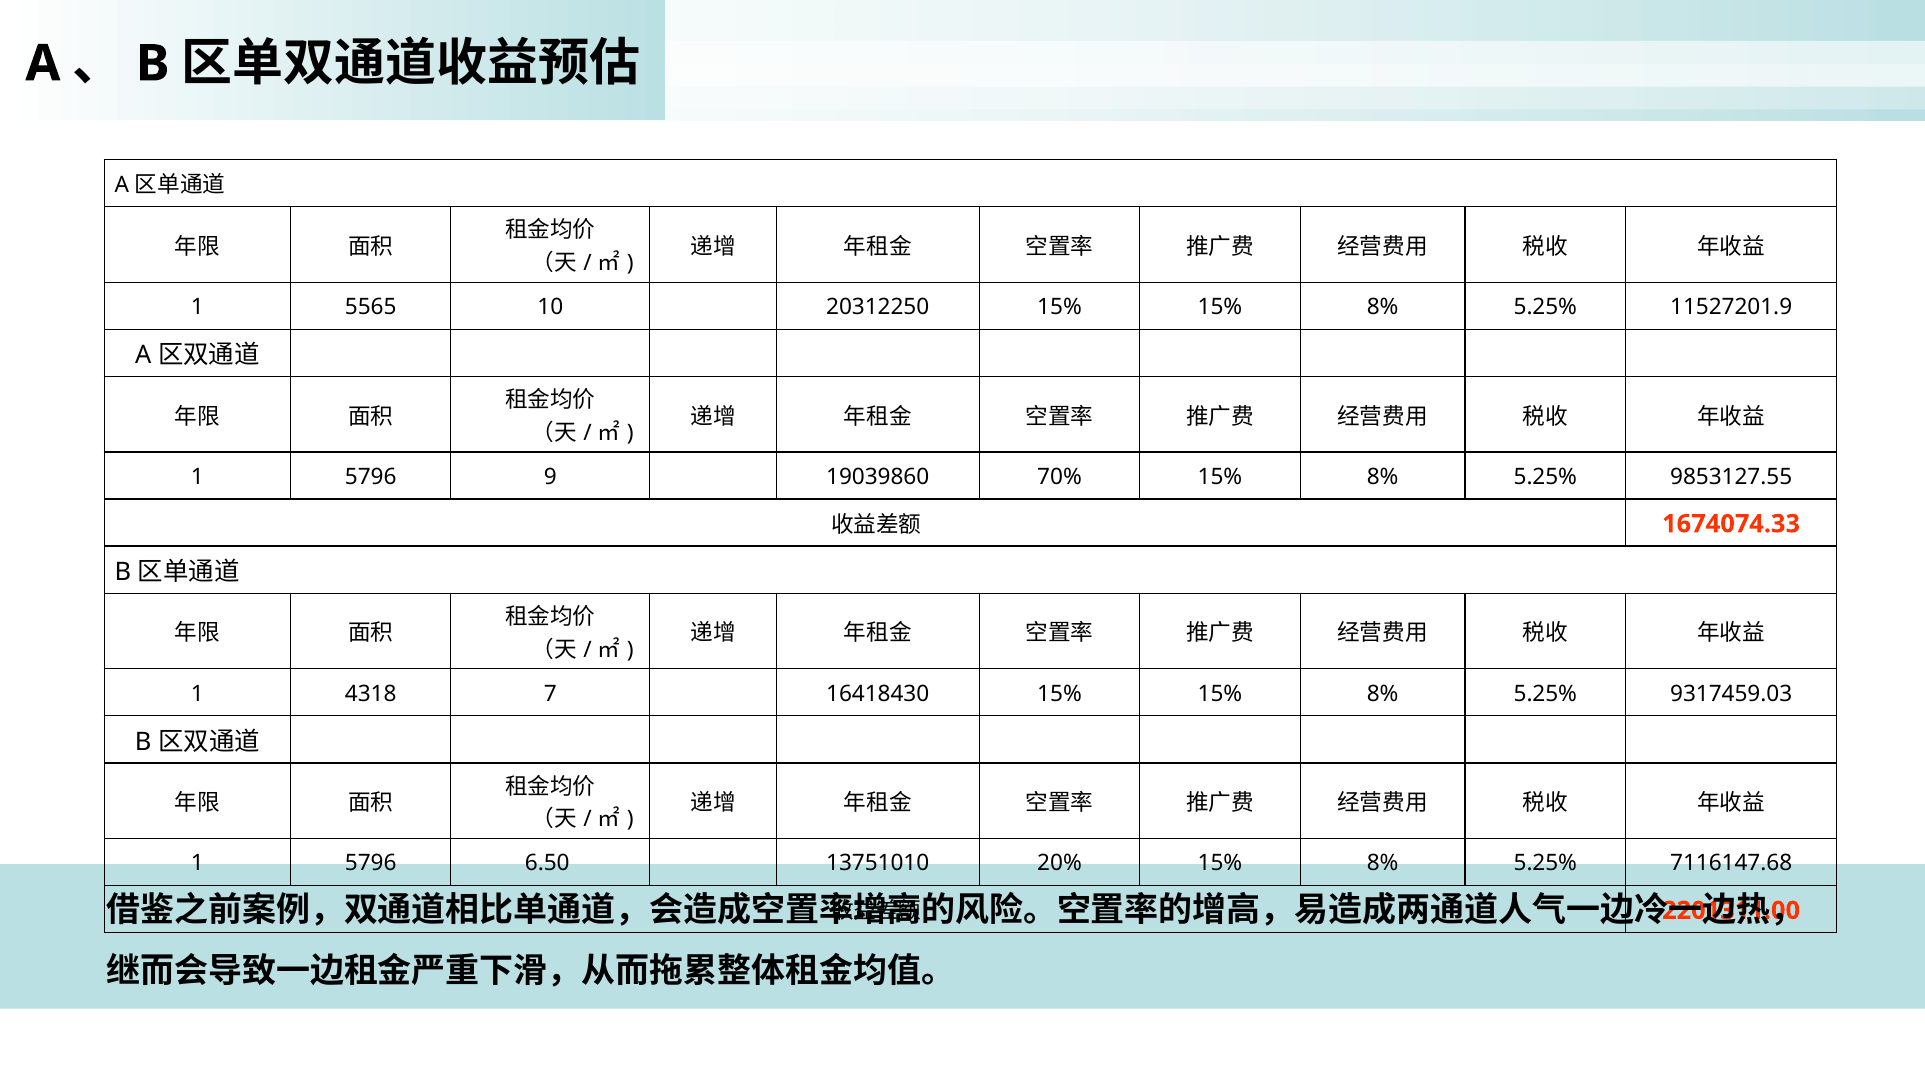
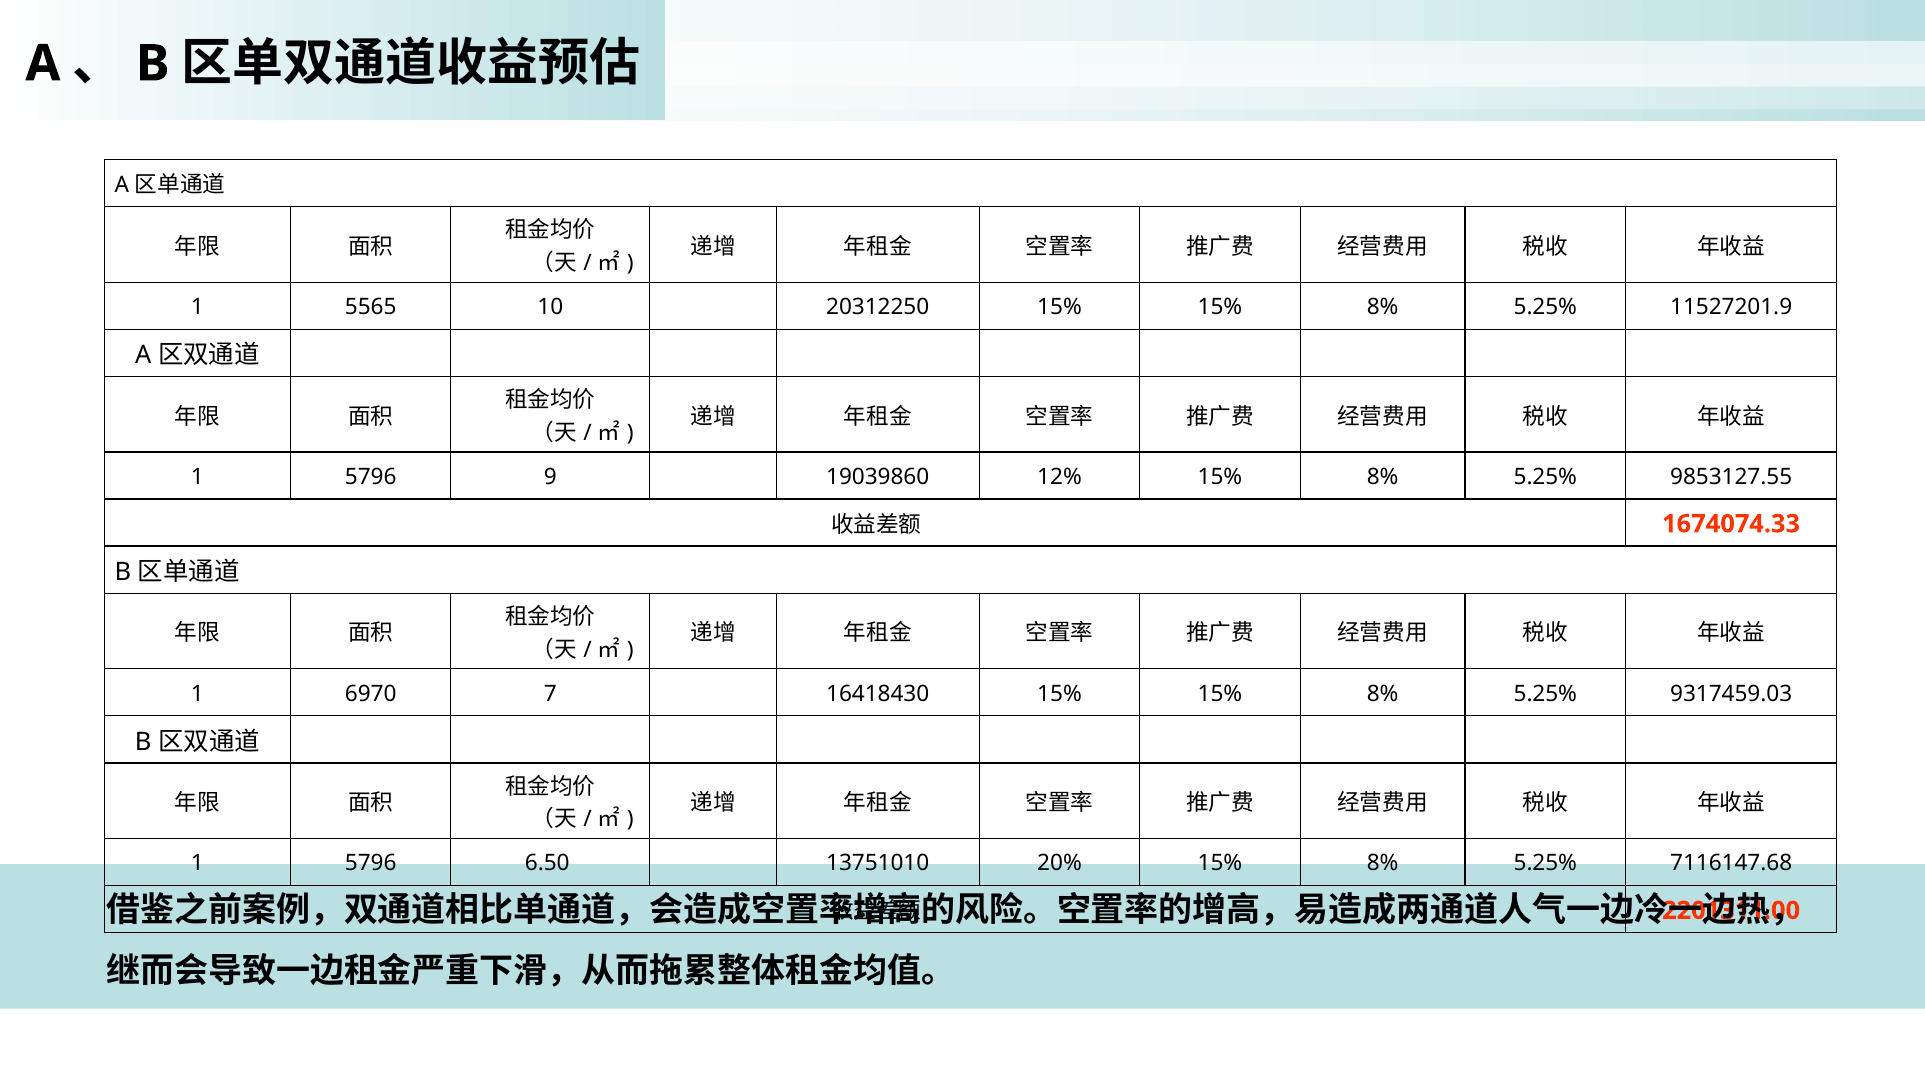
70%: 70% -> 12% (1060, 477)
4318: 4318 -> 6970 (371, 694)
